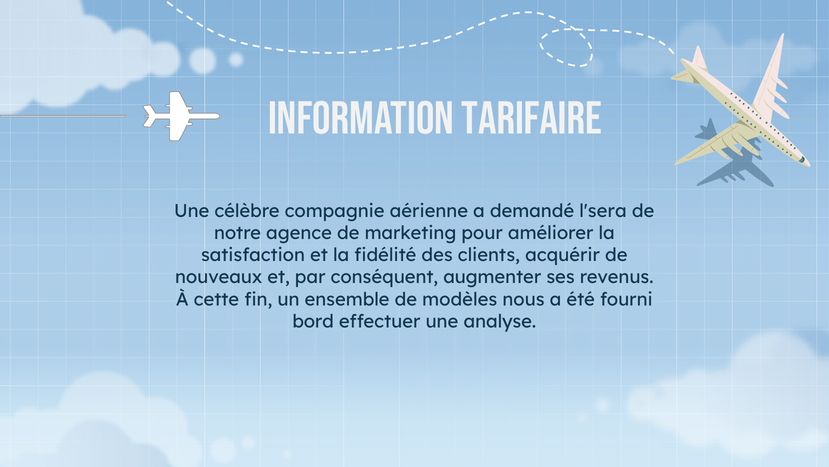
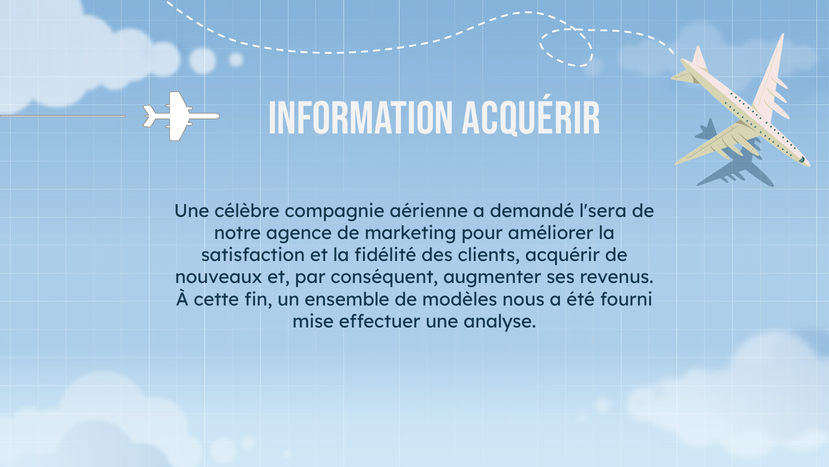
Information tarifaire: tarifaire -> acquérir (531, 118)
bord: bord -> mise (313, 321)
